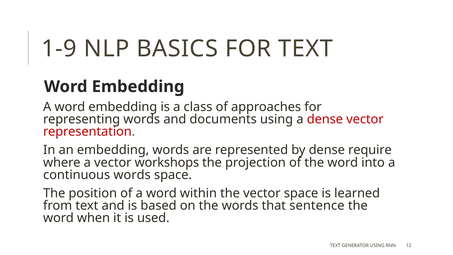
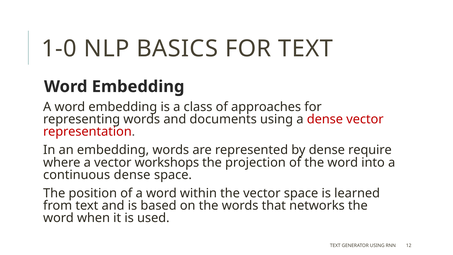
1-9: 1-9 -> 1-0 (59, 49)
continuous words: words -> dense (132, 175)
sentence: sentence -> networks (317, 205)
